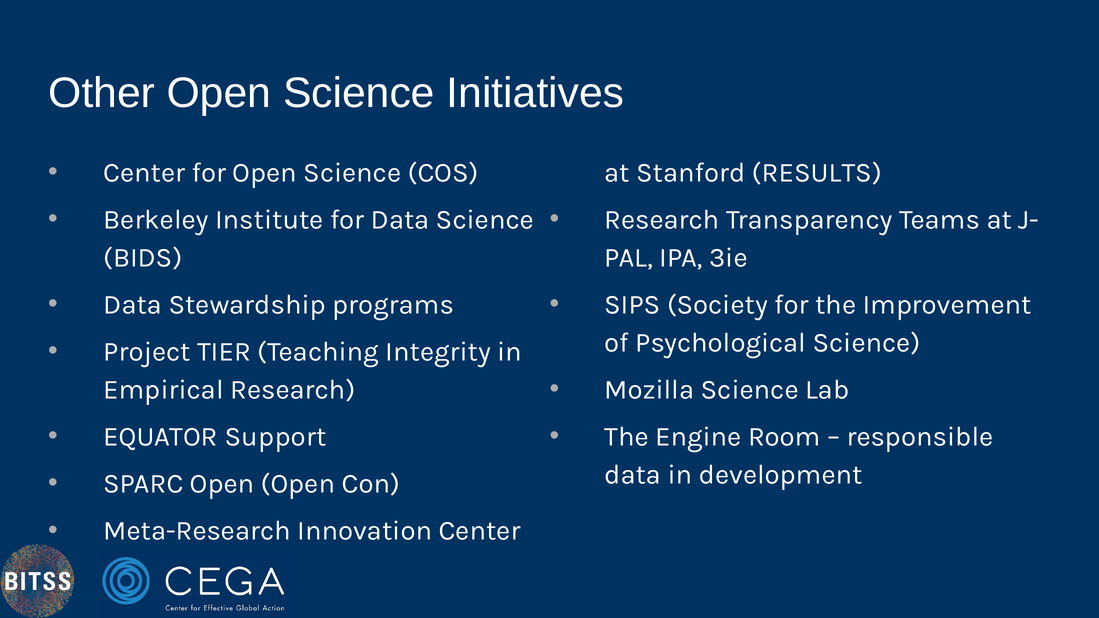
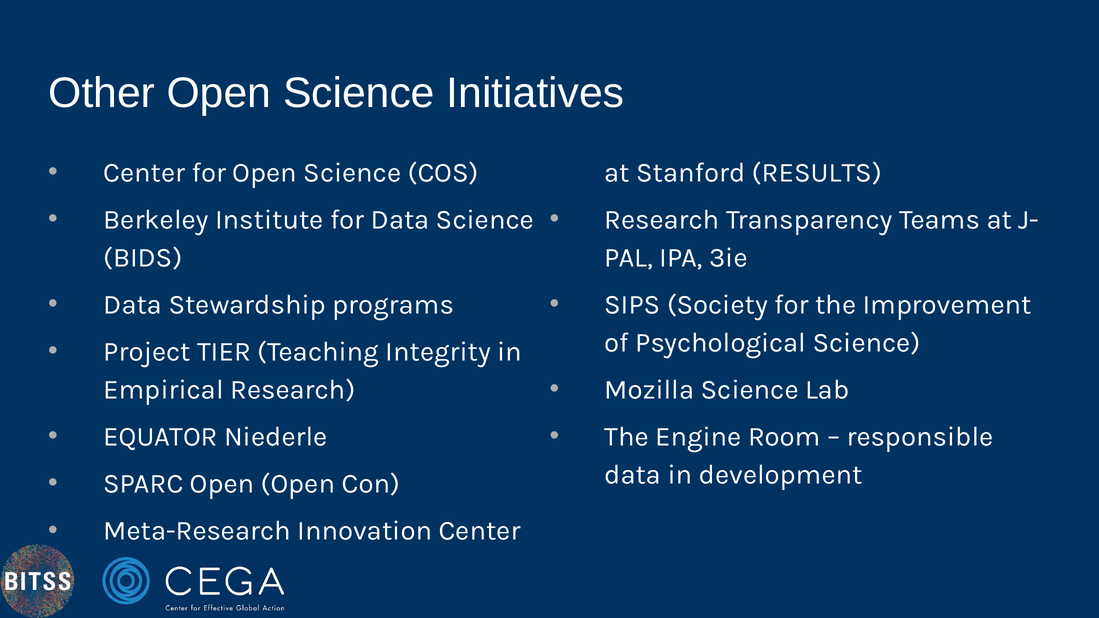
Support: Support -> Niederle (276, 437)
